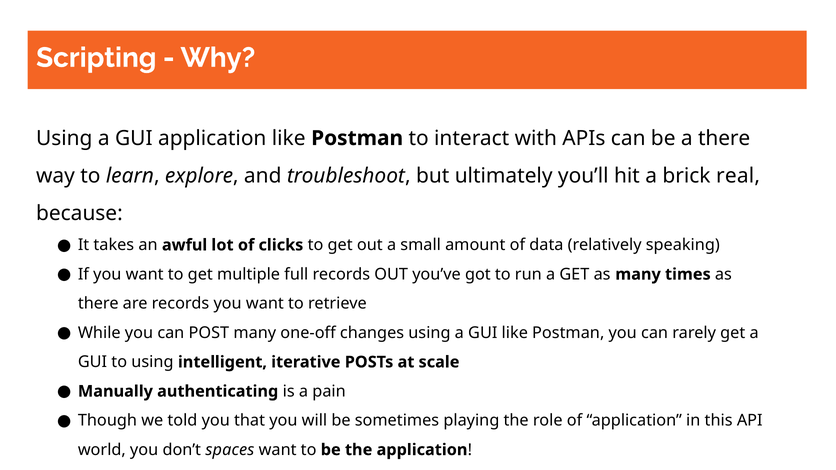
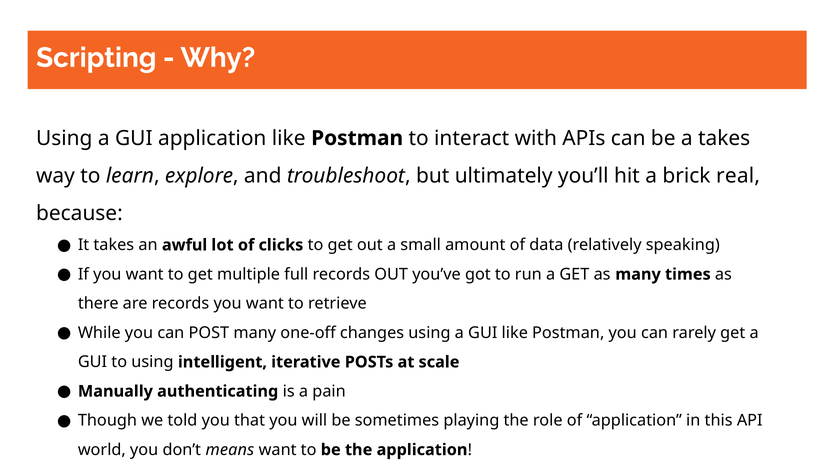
a there: there -> takes (724, 138)
spaces: spaces -> means (230, 450)
